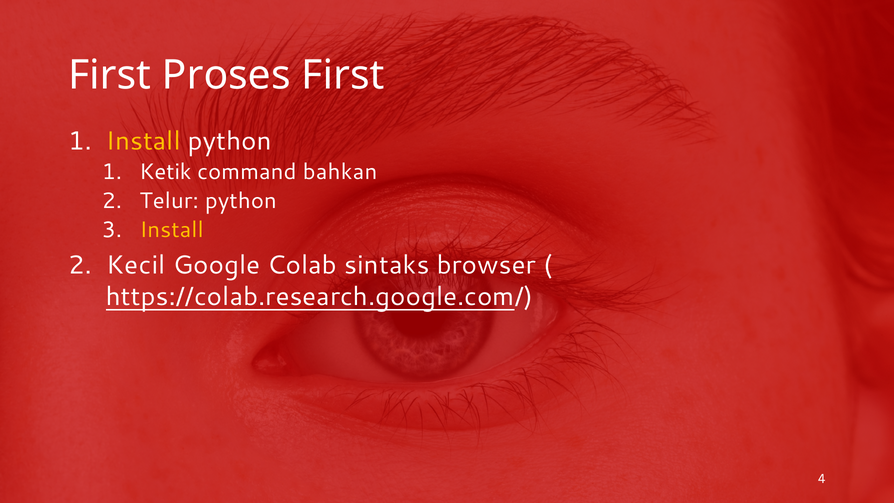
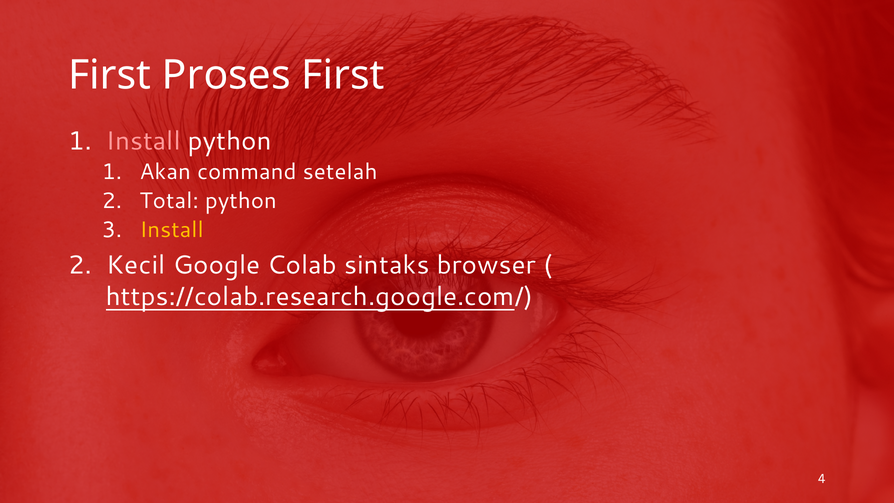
Install colour: yellow -> pink (143, 141)
Ketik: Ketik -> Akan (165, 172)
bahkan: bahkan -> setelah (340, 172)
Telur: Telur -> Total (169, 201)
